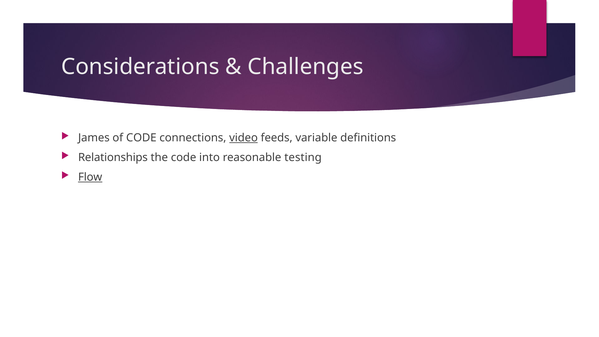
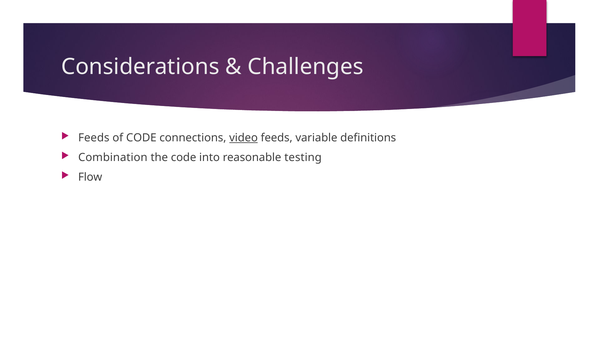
James: James -> Feeds (94, 138)
Relationships: Relationships -> Combination (113, 157)
Flow underline: present -> none (90, 177)
